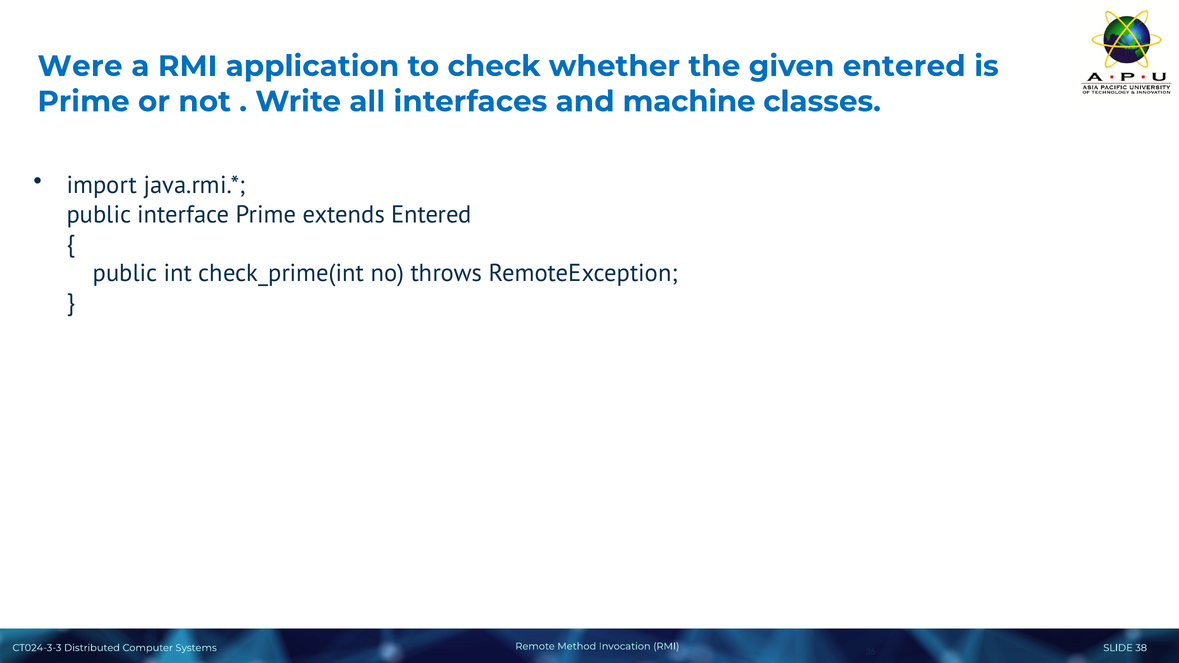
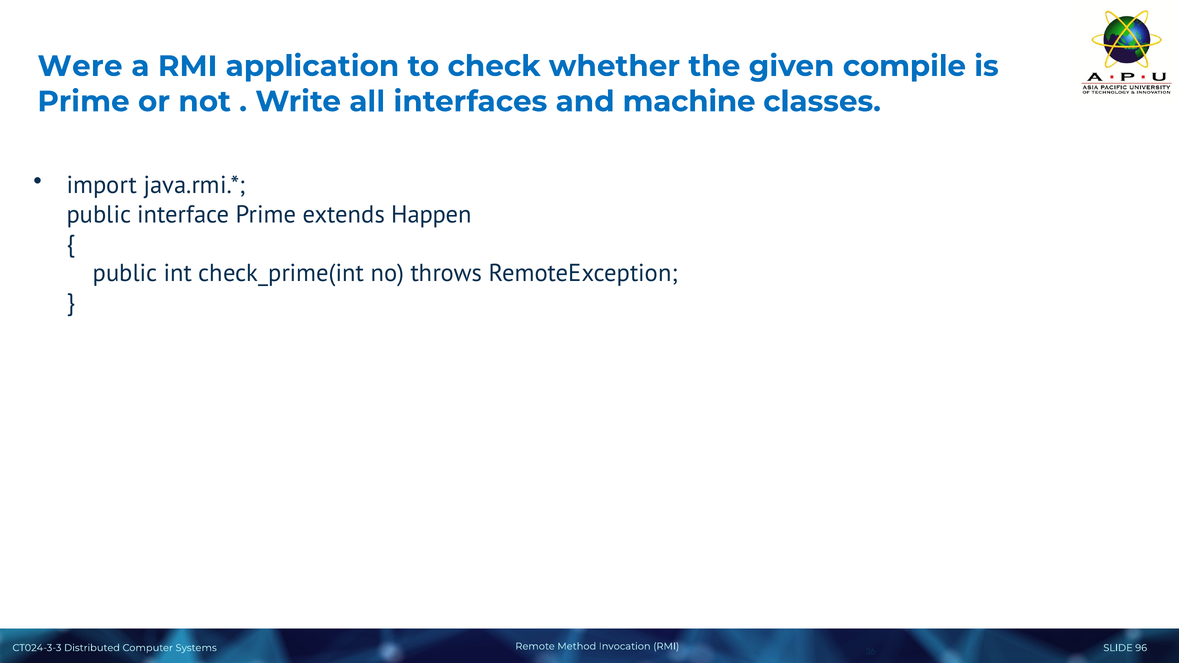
given entered: entered -> compile (904, 66)
extends Entered: Entered -> Happen (431, 214)
38: 38 -> 96 (1141, 648)
